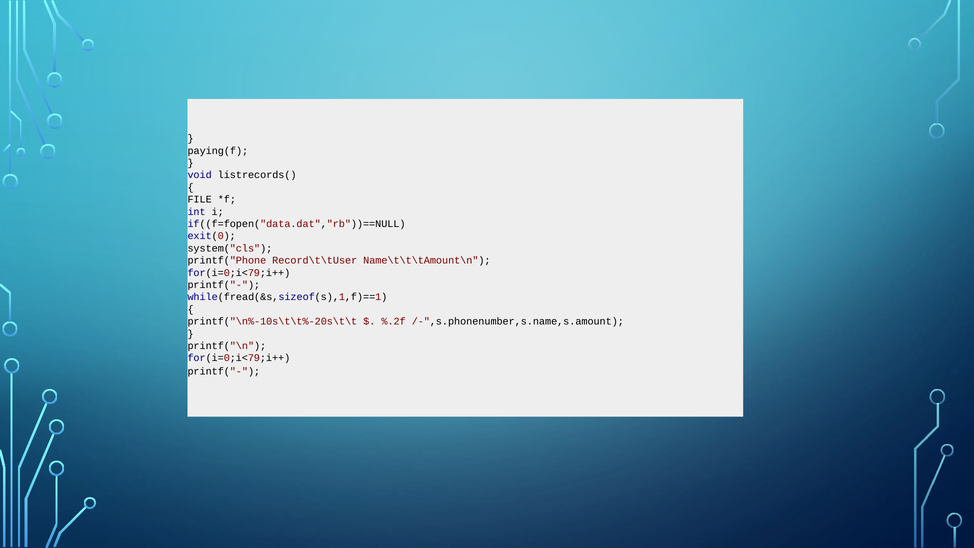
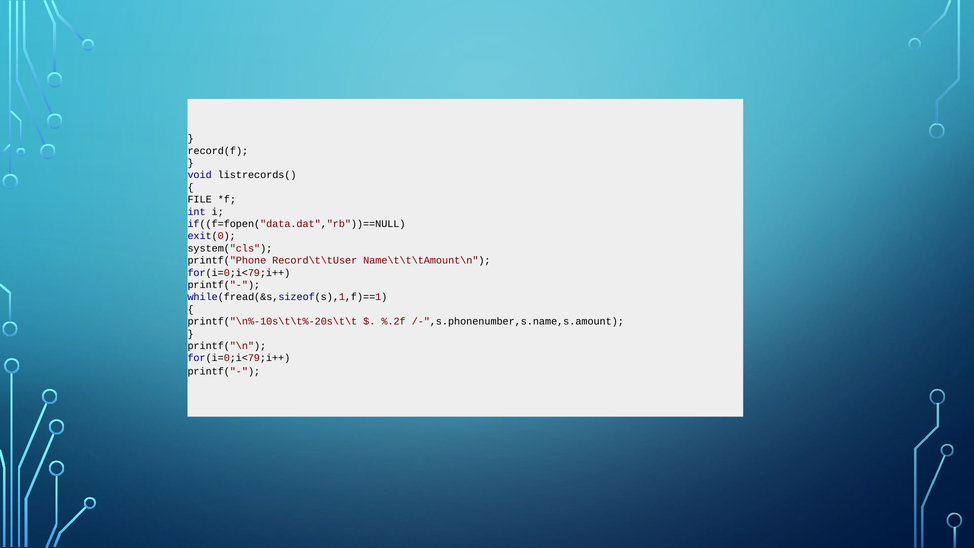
paying(f: paying(f -> record(f (218, 151)
